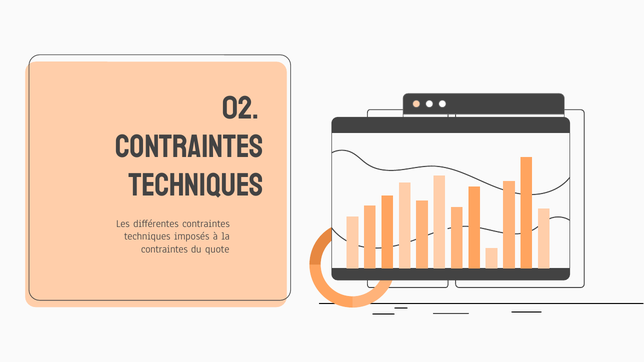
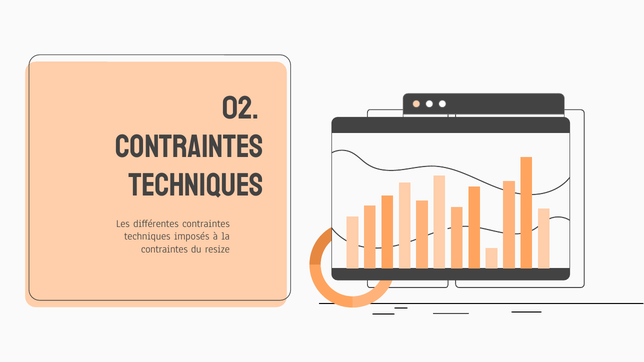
quote: quote -> resize (217, 249)
